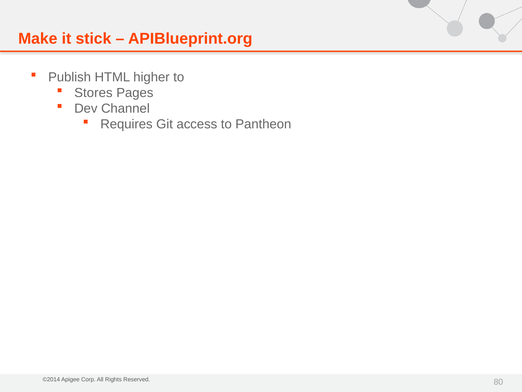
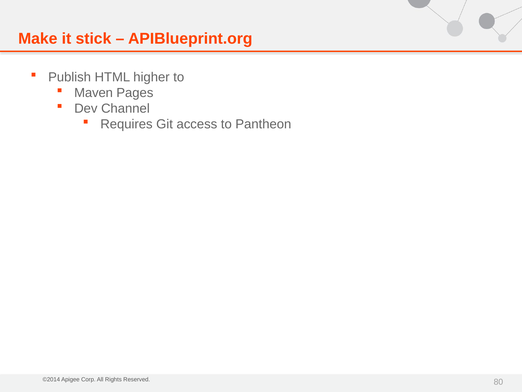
Stores: Stores -> Maven (94, 93)
